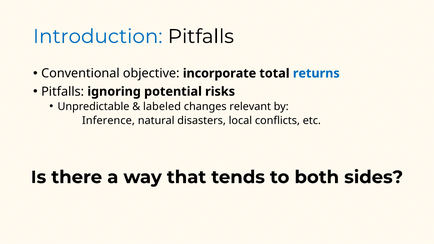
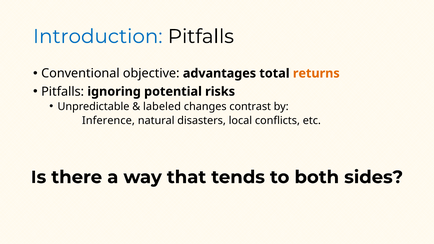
incorporate: incorporate -> advantages (219, 73)
returns colour: blue -> orange (316, 73)
relevant: relevant -> contrast (250, 107)
